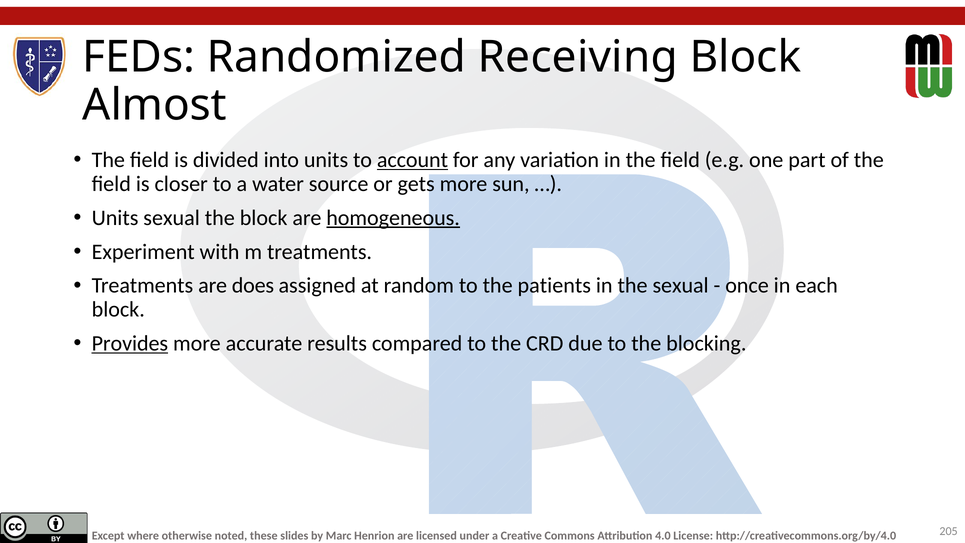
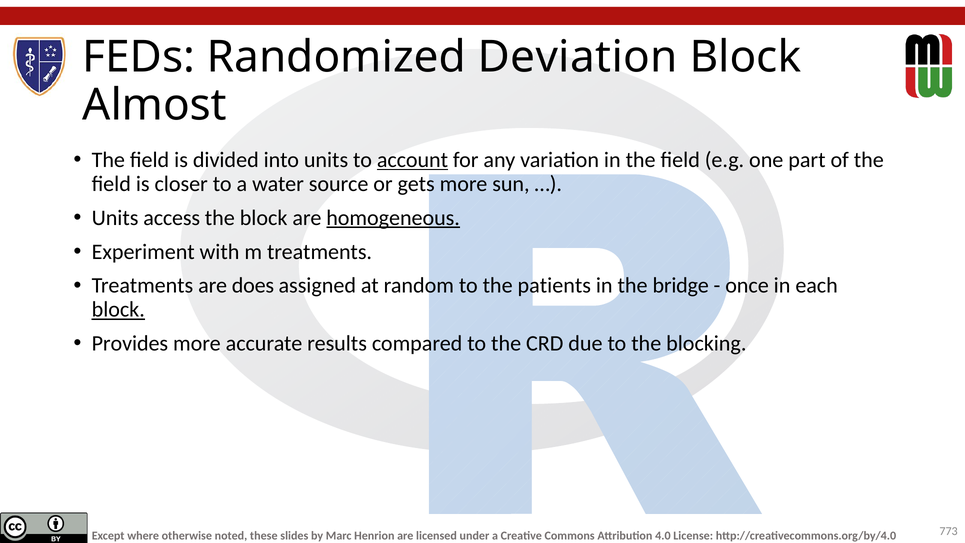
Receiving: Receiving -> Deviation (578, 57)
Units sexual: sexual -> access (172, 218)
the sexual: sexual -> bridge (681, 286)
block underline: none -> present (118, 309)
Provides underline: present -> none (130, 343)
205: 205 -> 773 (949, 531)
